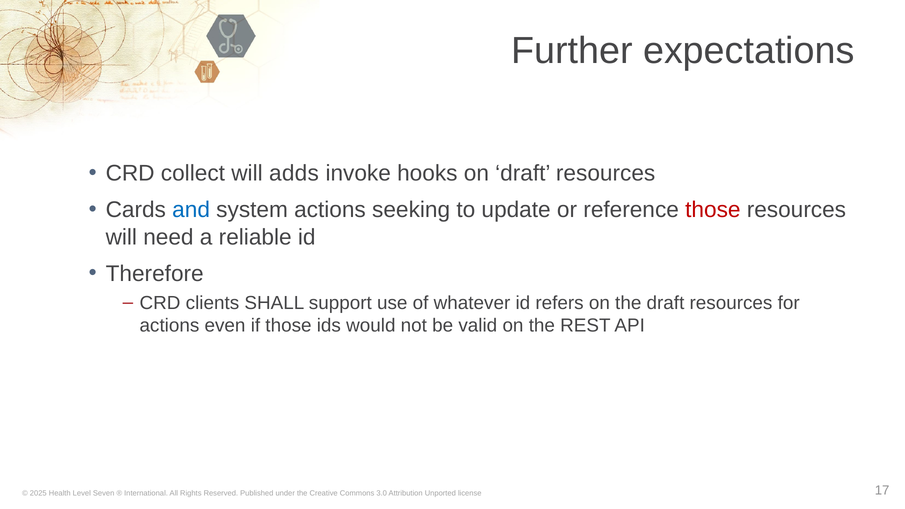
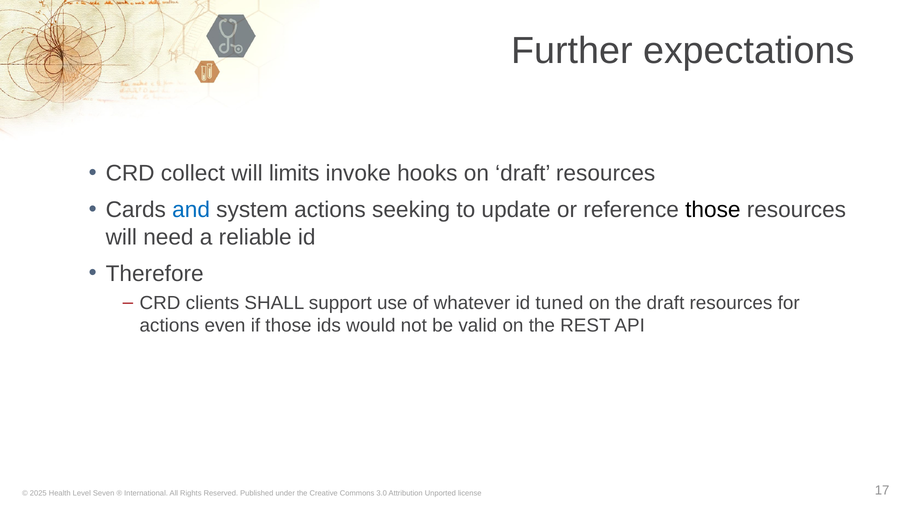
adds: adds -> limits (294, 173)
those colour: red -> black (713, 210)
refers: refers -> tuned (559, 303)
